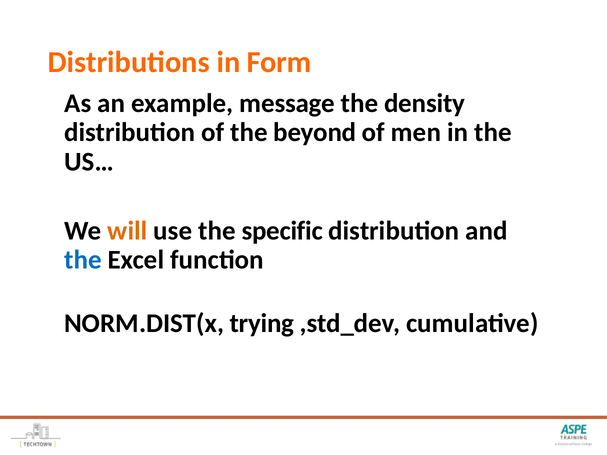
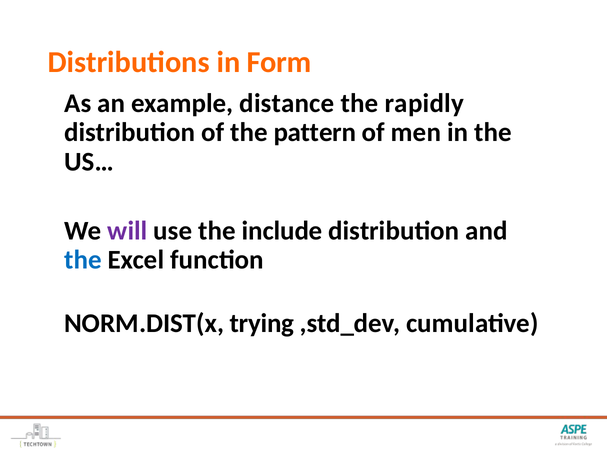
message: message -> distance (287, 103)
density: density -> rapidly (424, 103)
beyond: beyond -> pattern (315, 133)
will colour: orange -> purple (127, 231)
specific: specific -> include (282, 231)
